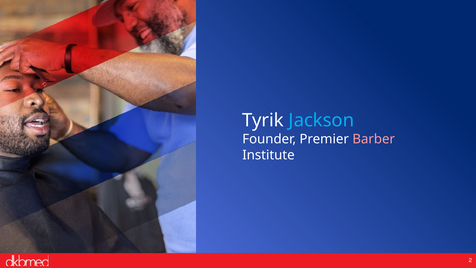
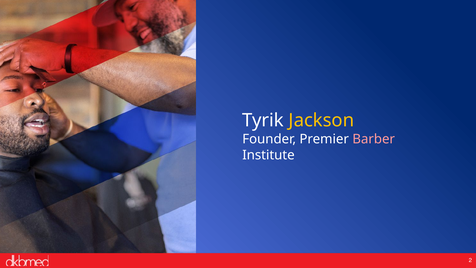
Jackson colour: light blue -> yellow (321, 120)
